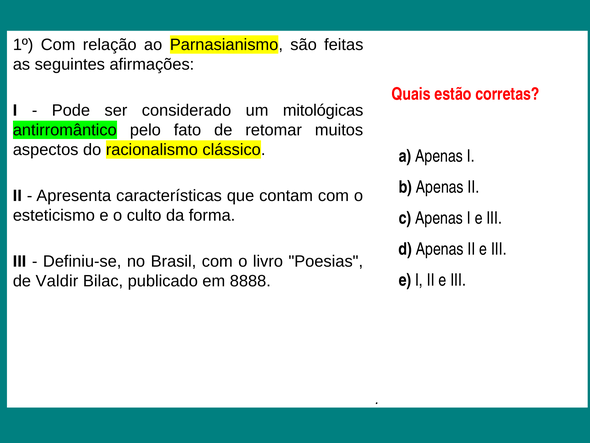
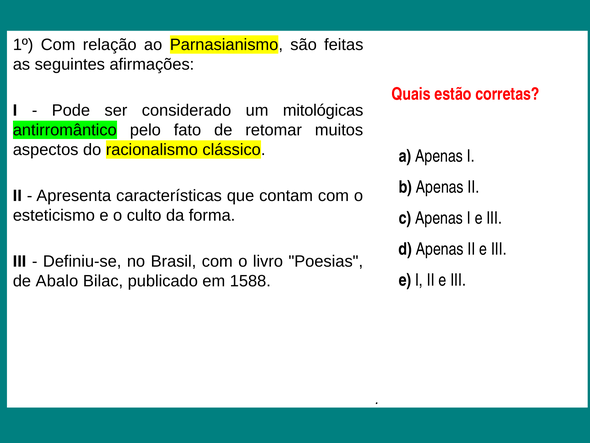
Valdir: Valdir -> Abalo (57, 281)
8888: 8888 -> 1588 (250, 281)
